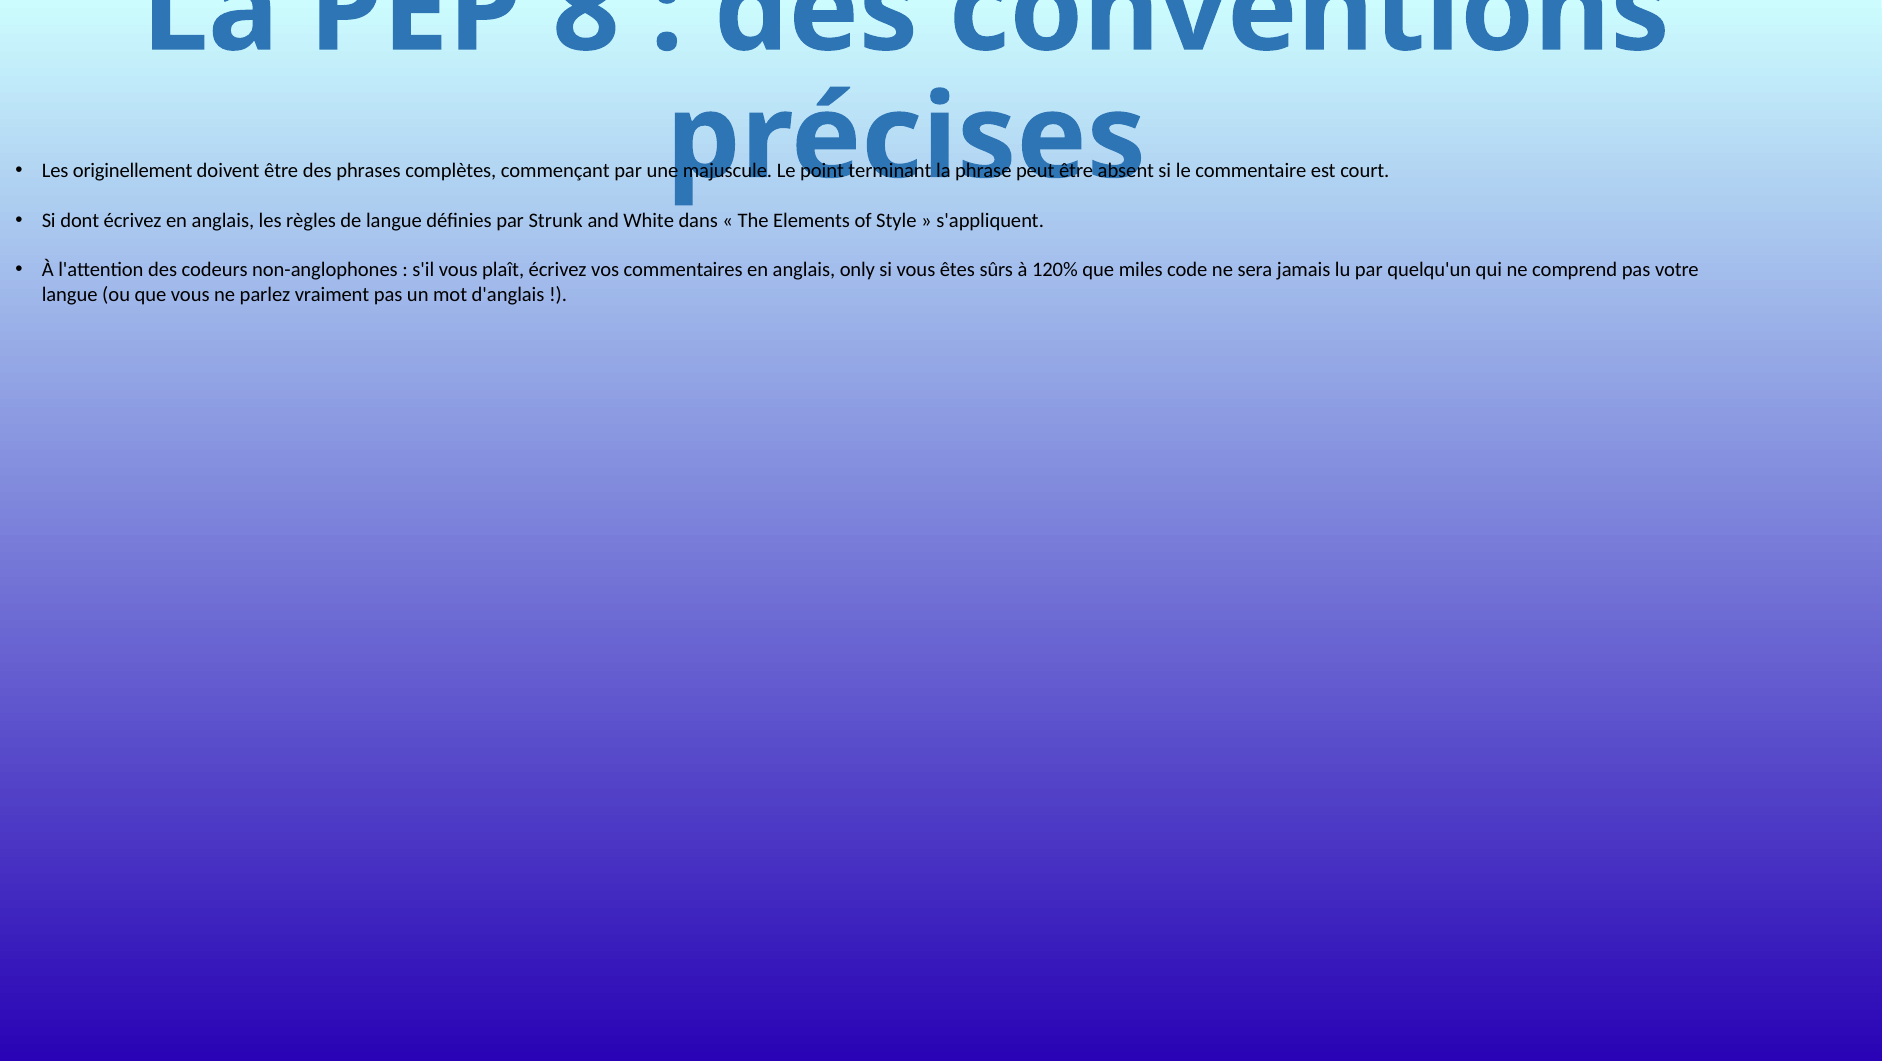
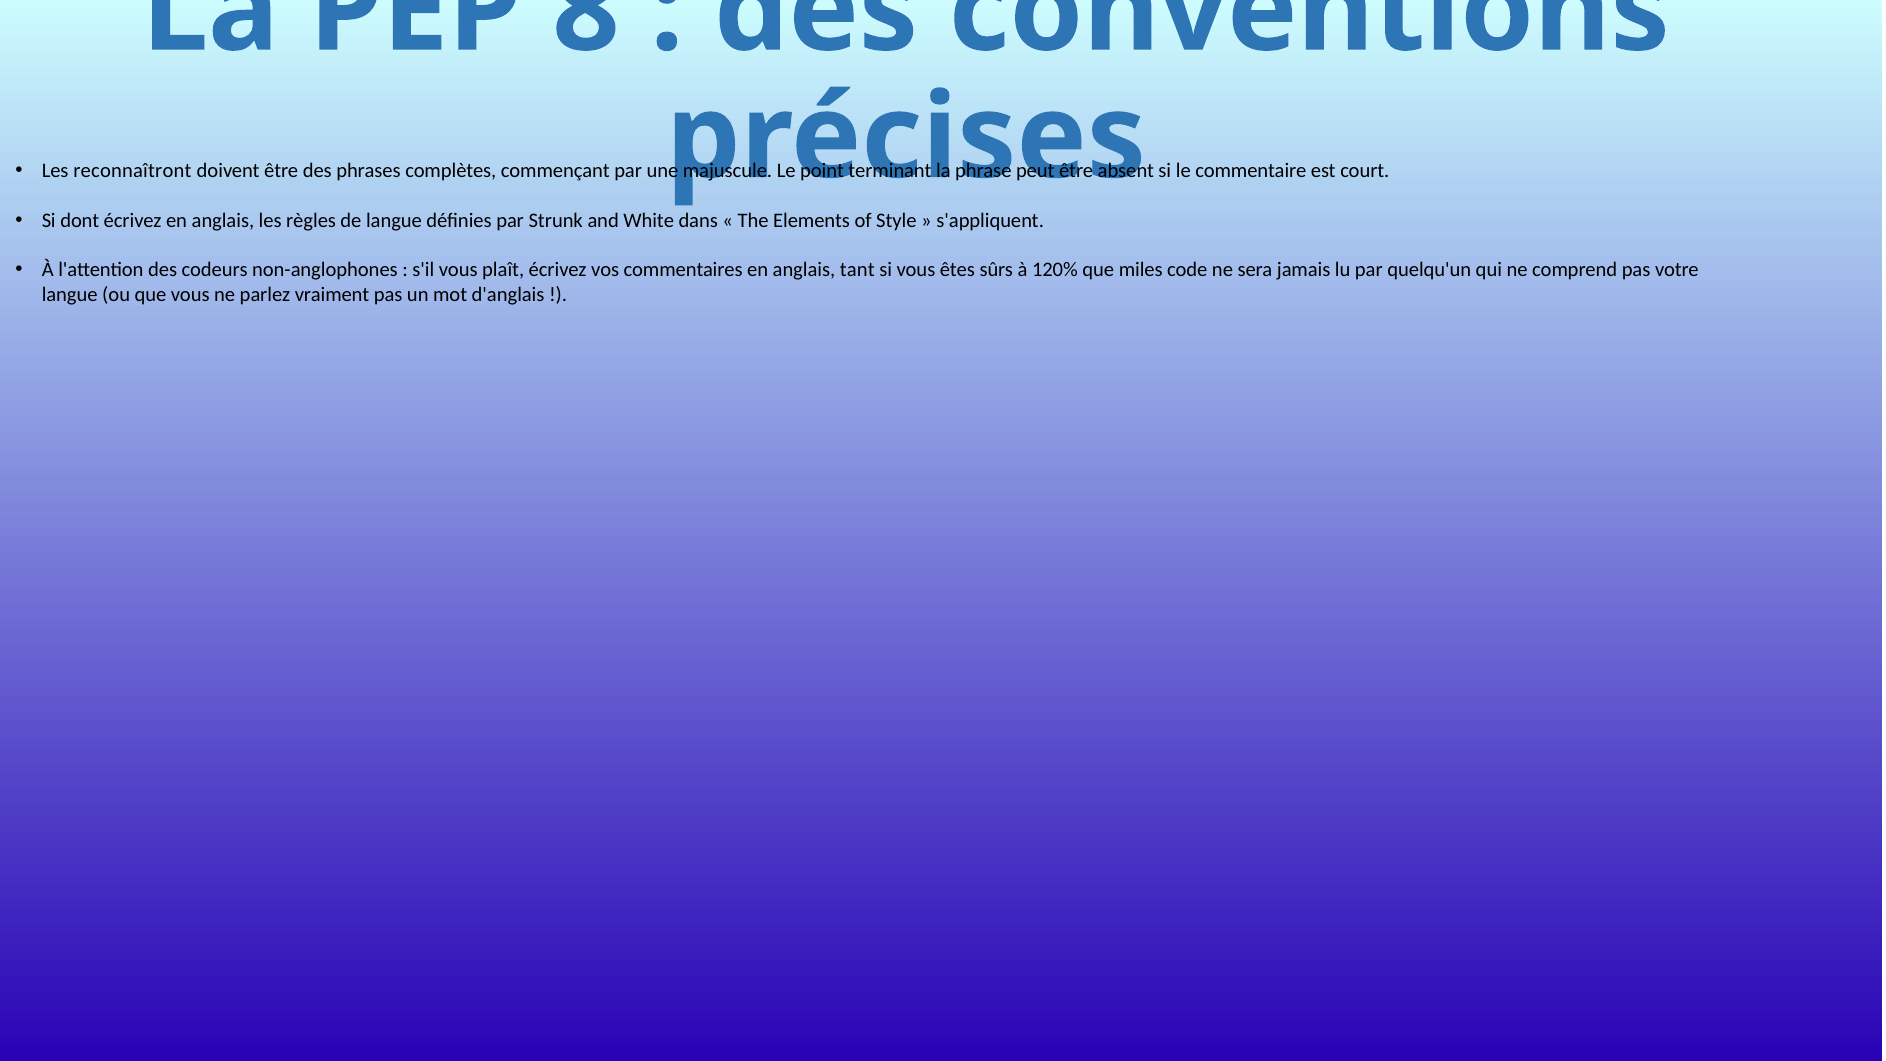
originellement: originellement -> reconnaîtront (132, 171)
only: only -> tant (857, 270)
